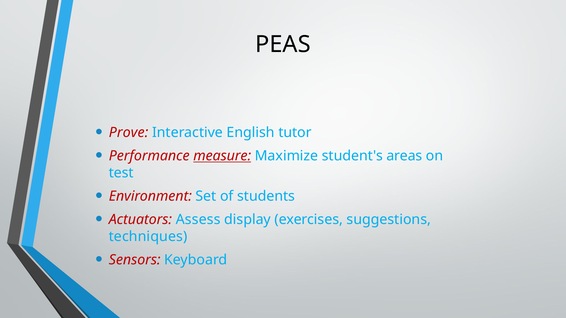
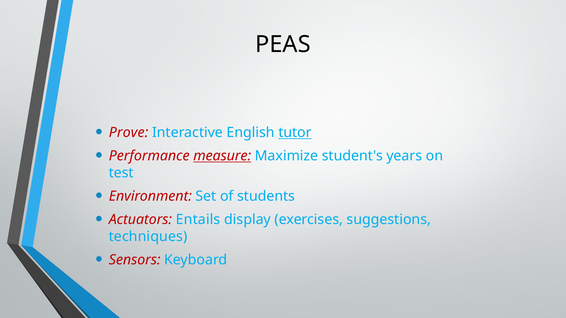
tutor underline: none -> present (295, 133)
areas: areas -> years (404, 156)
Assess: Assess -> Entails (198, 220)
